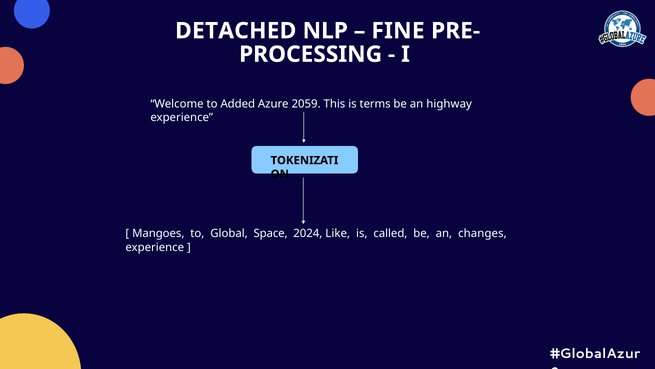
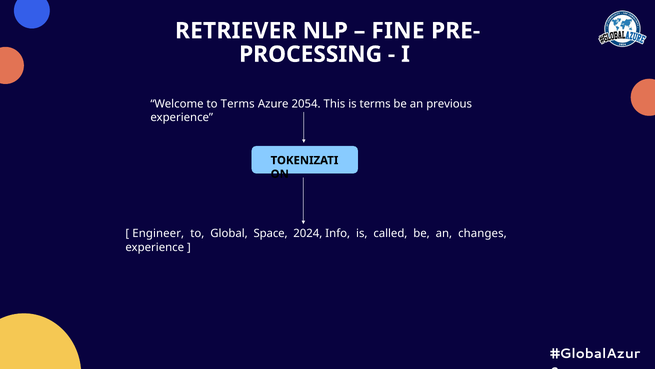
DETACHED: DETACHED -> RETRIEVER (236, 31)
to Added: Added -> Terms (238, 104)
2059: 2059 -> 2054 (306, 104)
highway: highway -> previous (449, 104)
Mangoes: Mangoes -> Engineer (158, 233)
Like: Like -> Info (338, 233)
